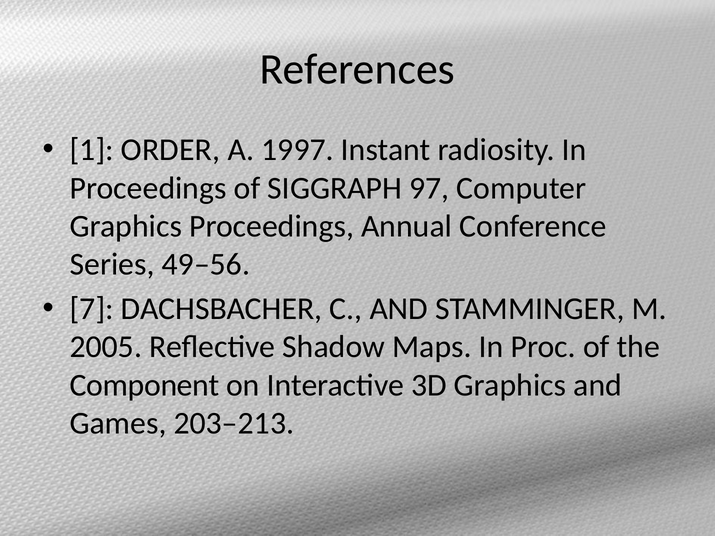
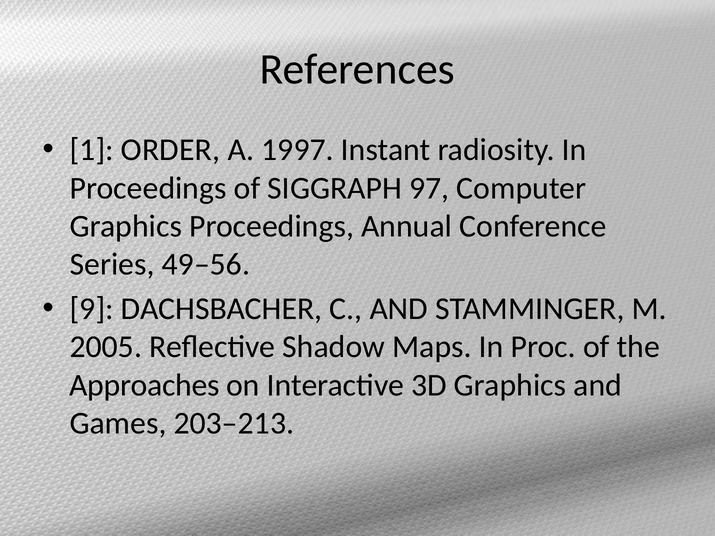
7: 7 -> 9 (92, 309)
Component: Component -> Approaches (144, 385)
